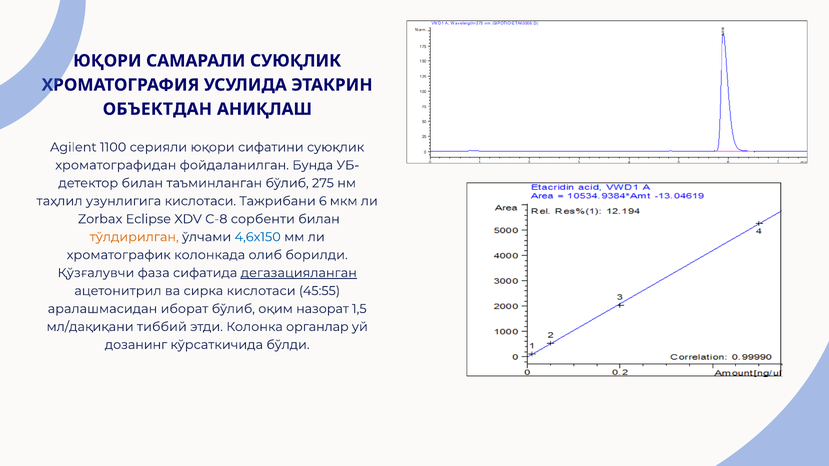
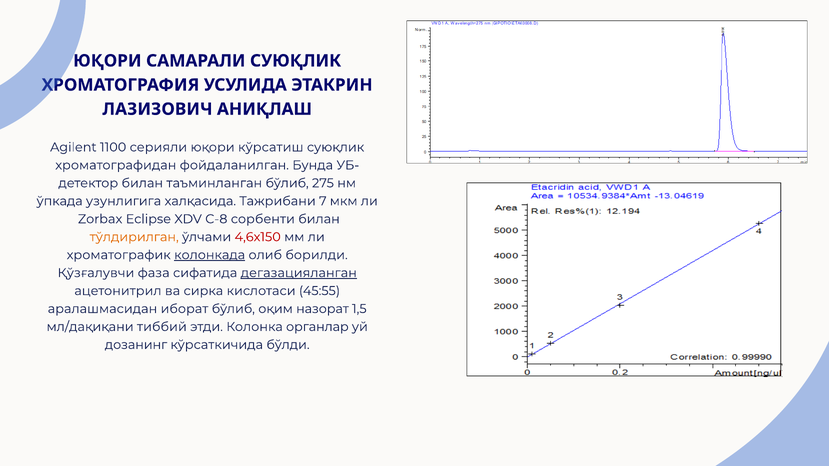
ОБЪЕКТДАН: ОБЪЕКТДАН -> ЛАЗИЗОВИЧ (157, 109)
сифатини: сифатини -> кўрсатиш (271, 147)
таҳлил: таҳлил -> ўпкада (60, 201)
узунлигига кислотаси: кислотаси -> халқасида (200, 201)
6: 6 -> 7 (323, 201)
4,6х150 colour: blue -> red (258, 237)
колонкада underline: none -> present (210, 255)
